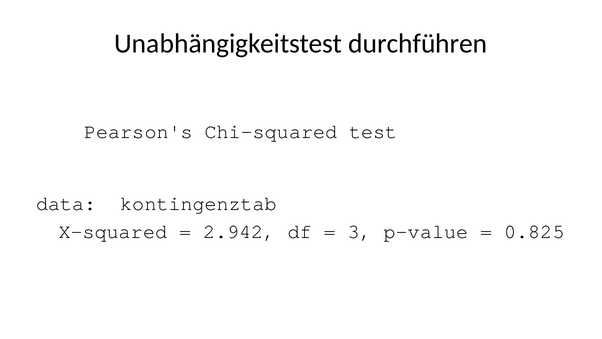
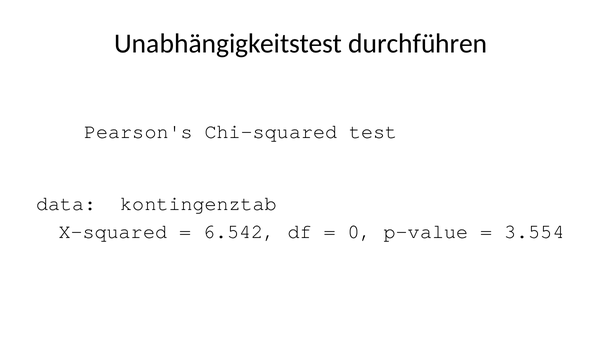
2.942: 2.942 -> 6.542 (239, 231)
3: 3 -> 0 (360, 231)
0.825: 0.825 -> 3.554 (534, 231)
